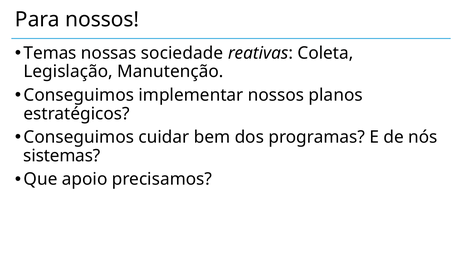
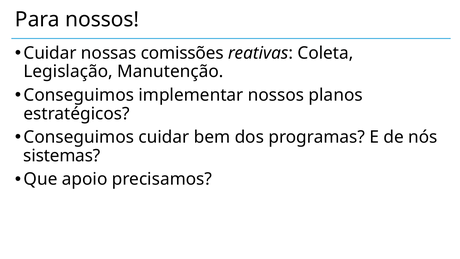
Temas: Temas -> Cuidar (50, 53)
sociedade: sociedade -> comissões (182, 53)
